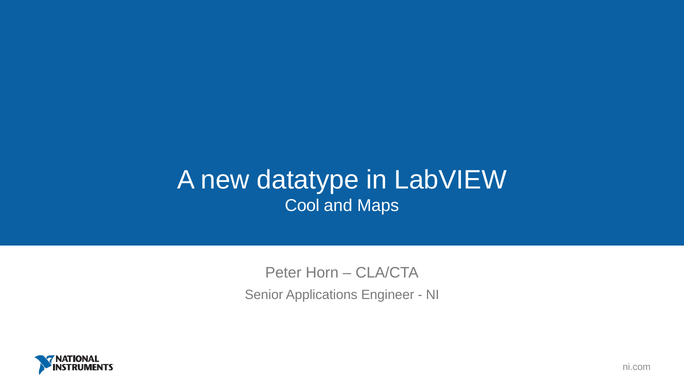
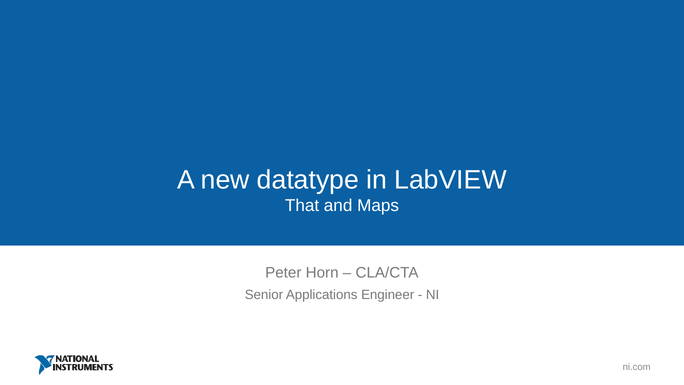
Cool: Cool -> That (302, 206)
